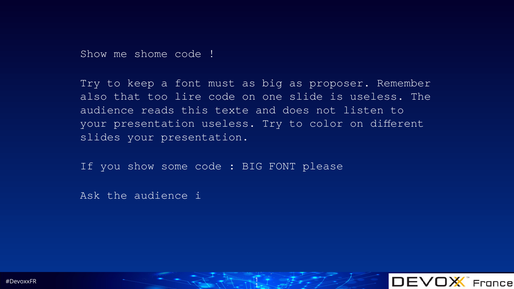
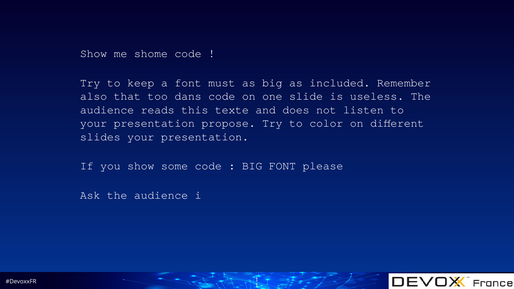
proposer: proposer -> included (340, 83)
lire: lire -> dans (188, 96)
presentation useless: useless -> propose (229, 123)
